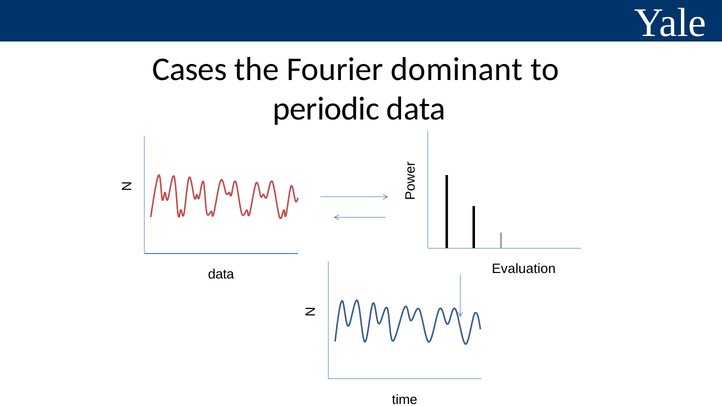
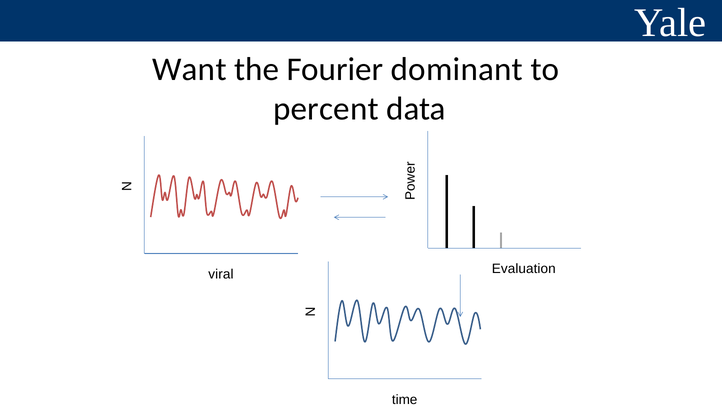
Cases: Cases -> Want (189, 69)
periodic: periodic -> percent (326, 109)
data: data -> viral (221, 274)
